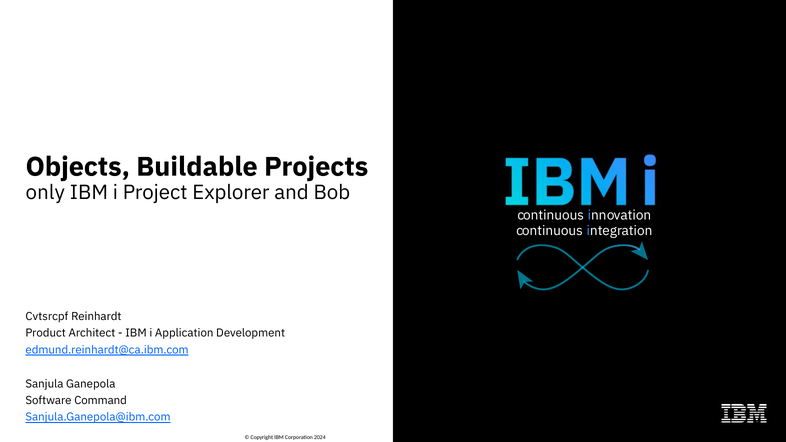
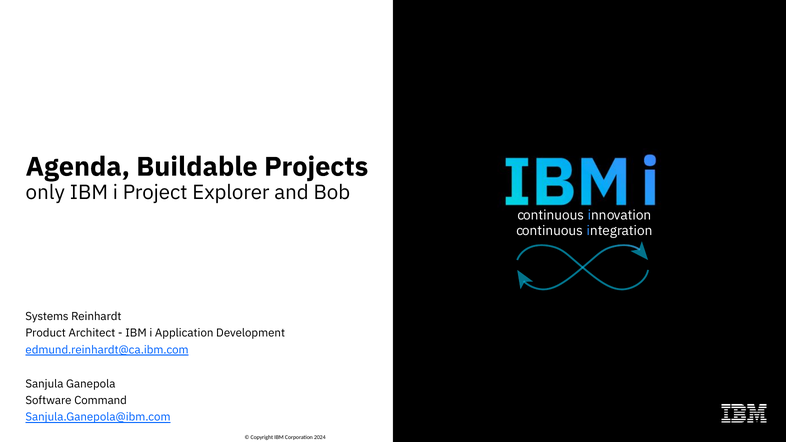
Objects: Objects -> Agenda (78, 167)
Cvtsrcpf: Cvtsrcpf -> Systems (47, 317)
